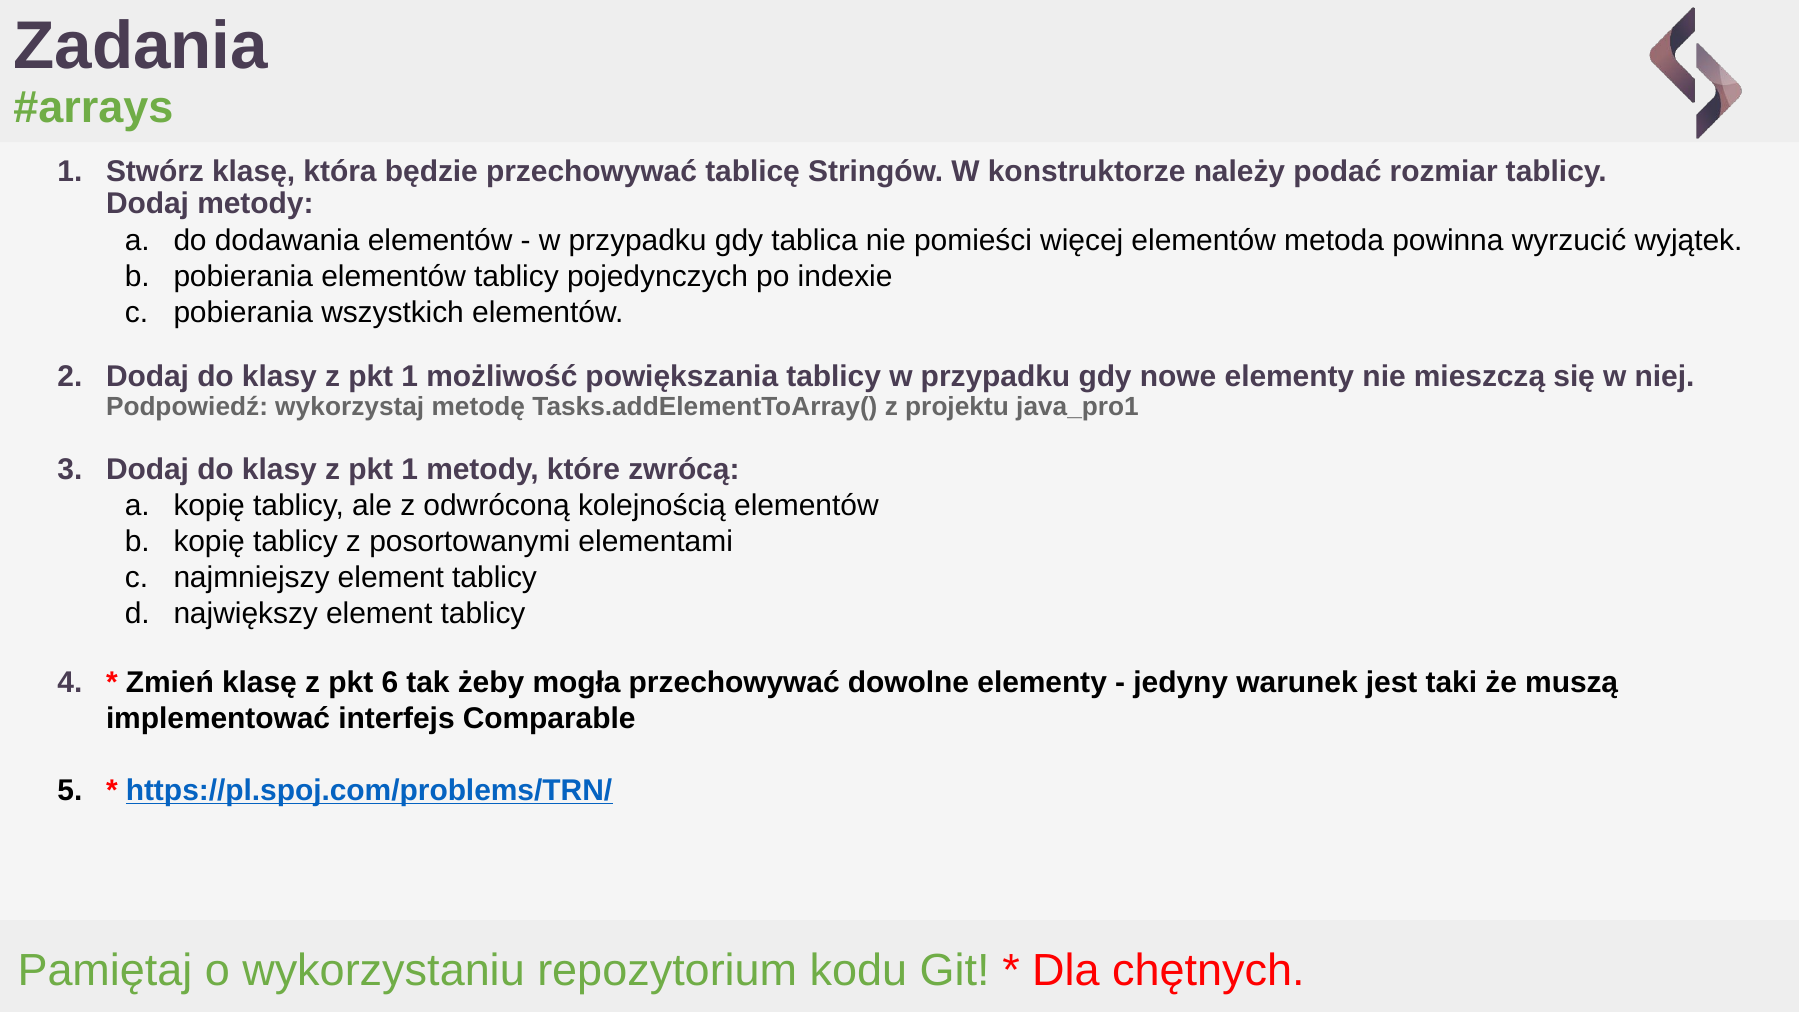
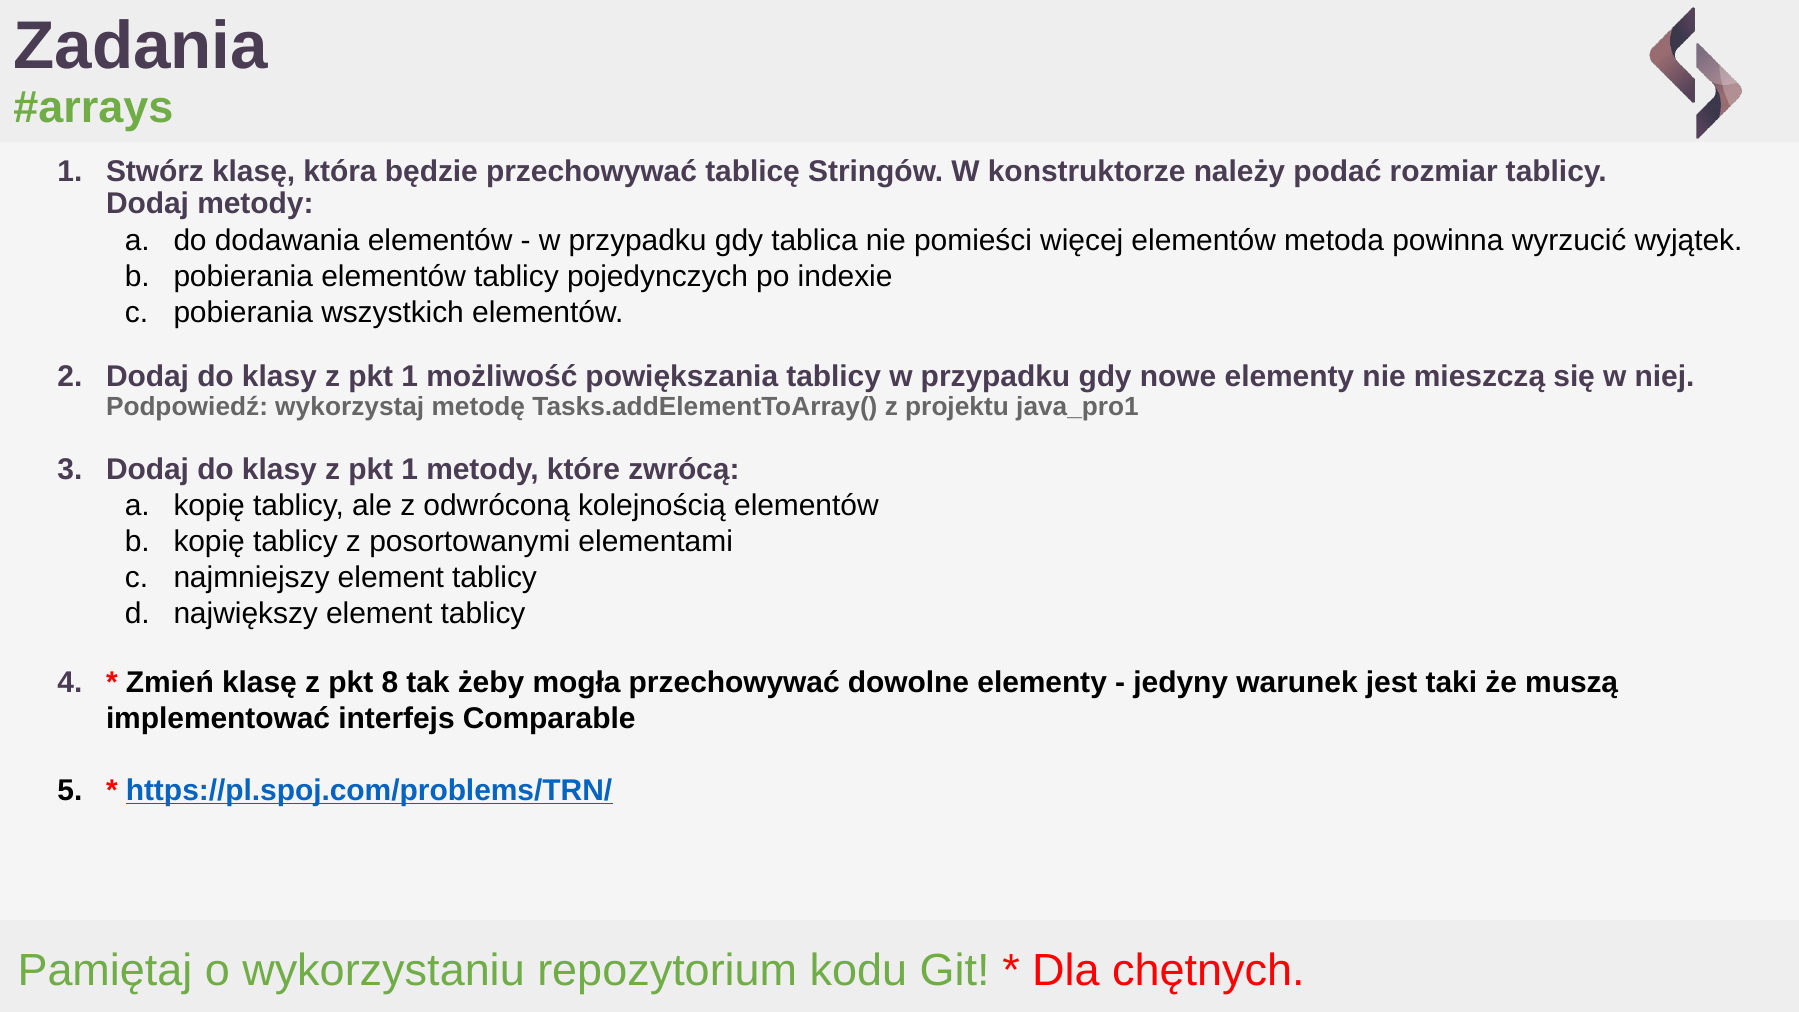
6: 6 -> 8 (390, 682)
